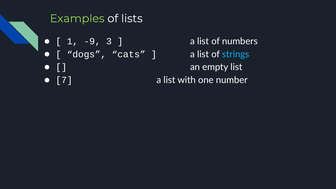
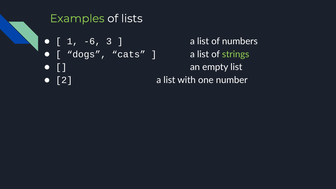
-9: -9 -> -6 (92, 41)
strings colour: light blue -> light green (236, 54)
7: 7 -> 2 (64, 80)
